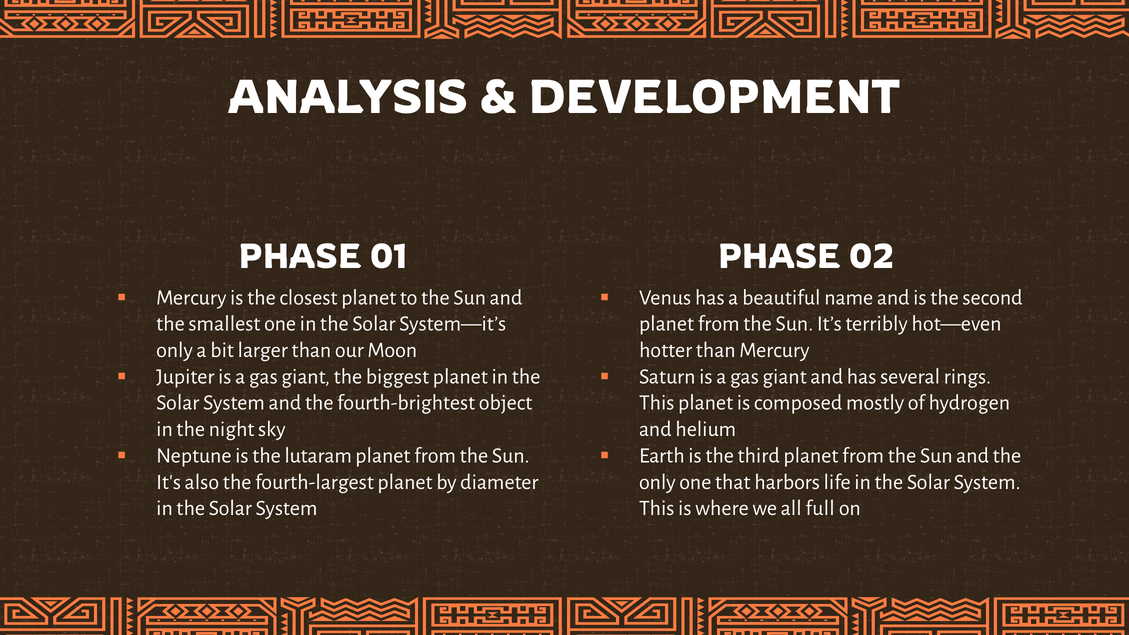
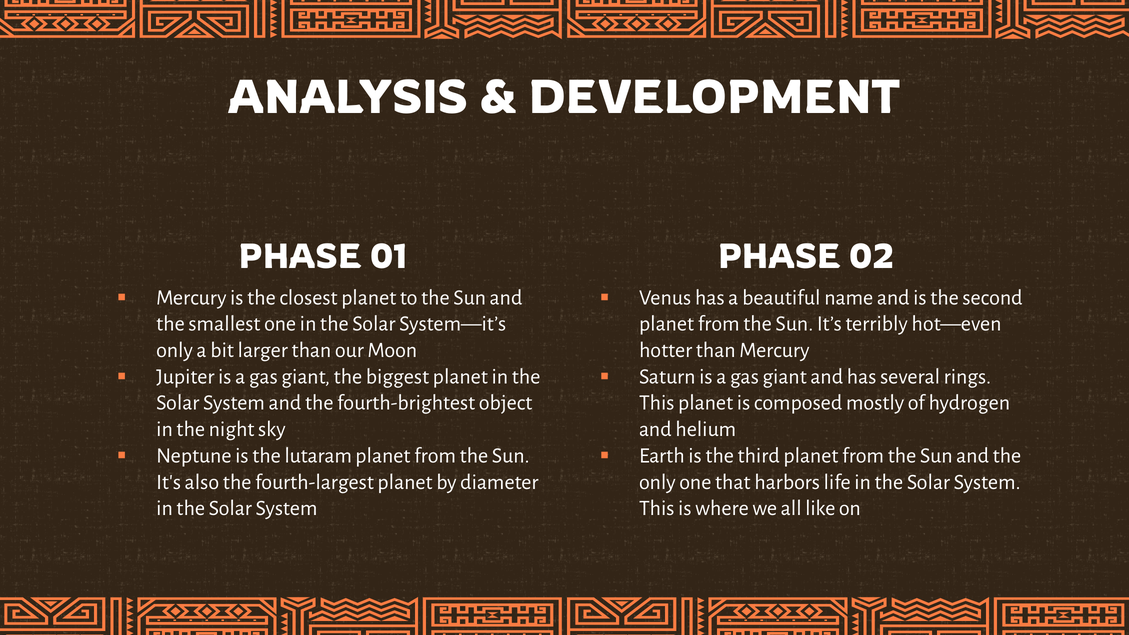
full: full -> like (820, 508)
